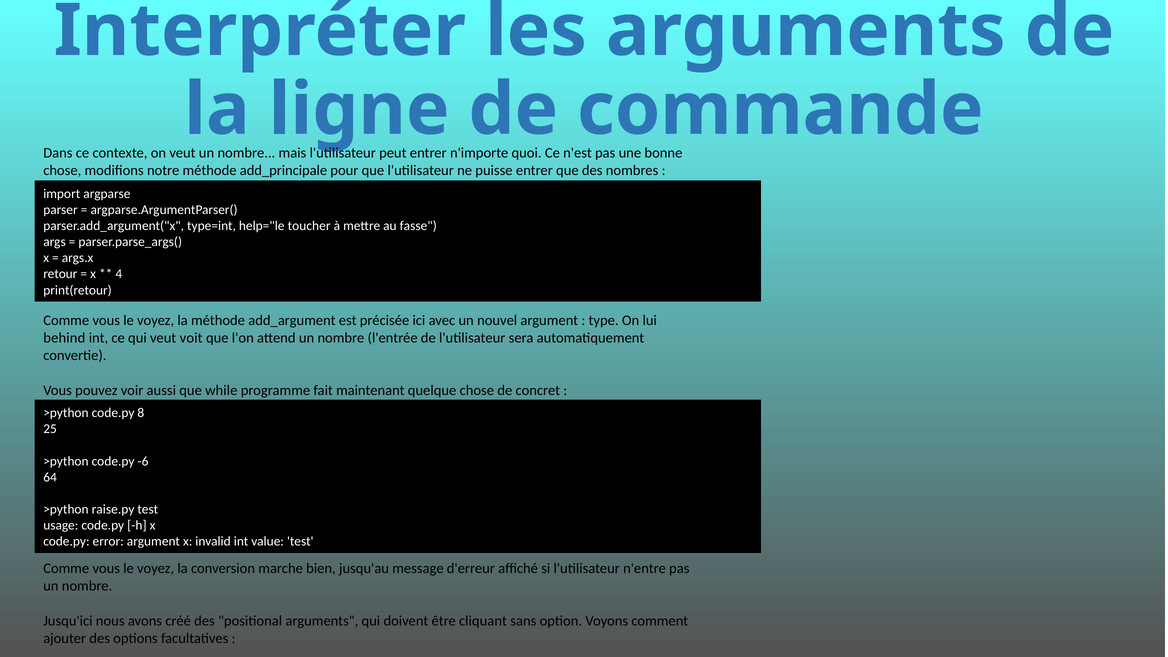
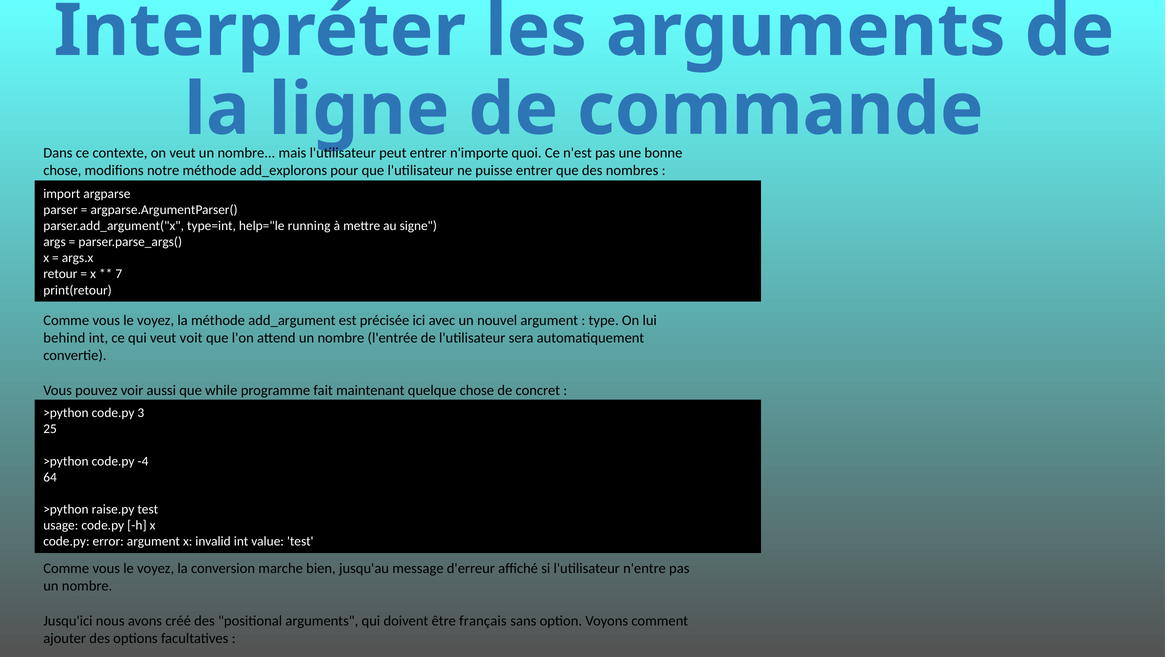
add_principale: add_principale -> add_explorons (283, 170)
toucher: toucher -> running (309, 226)
fasse: fasse -> signe (418, 226)
4: 4 -> 7 (119, 274)
8: 8 -> 3 (141, 413)
-6: -6 -> -4 (143, 461)
cliquant: cliquant -> français (483, 621)
